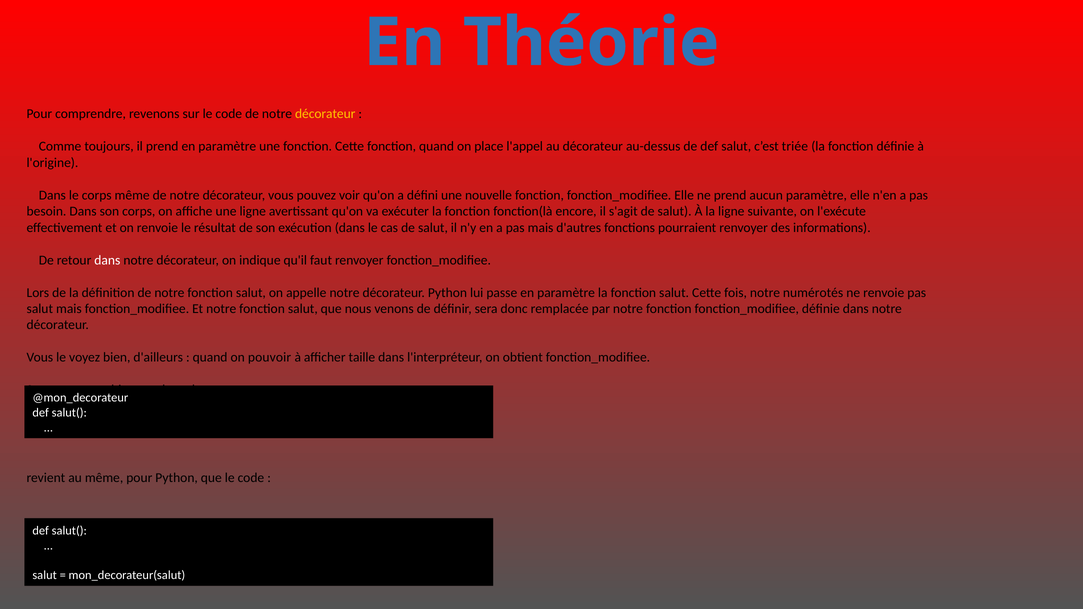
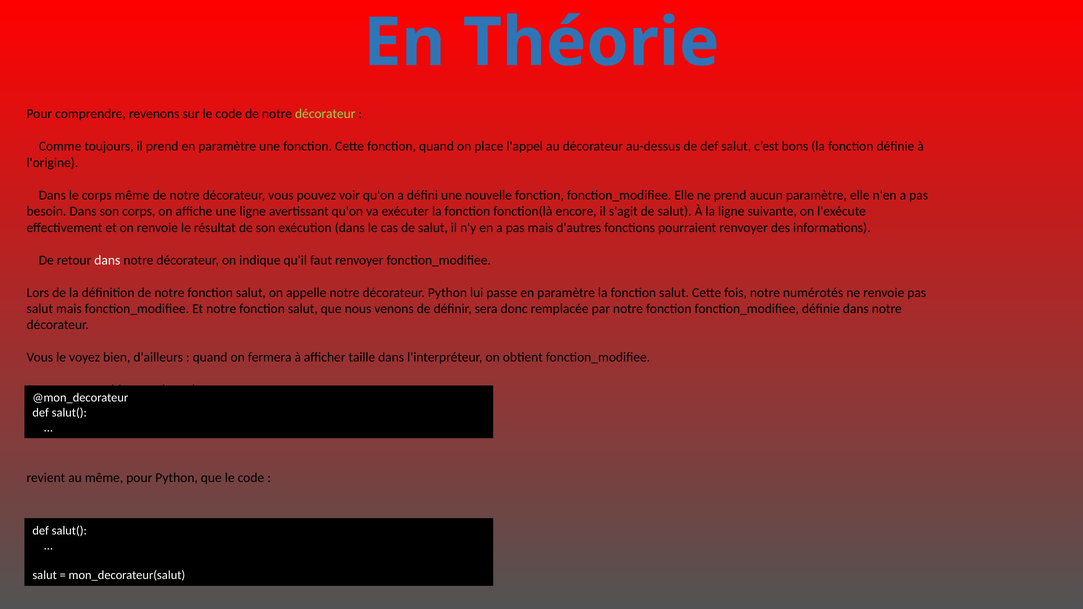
décorateur colour: yellow -> light green (325, 114)
triée: triée -> bons (795, 146)
pouvoir: pouvoir -> fermera (270, 358)
